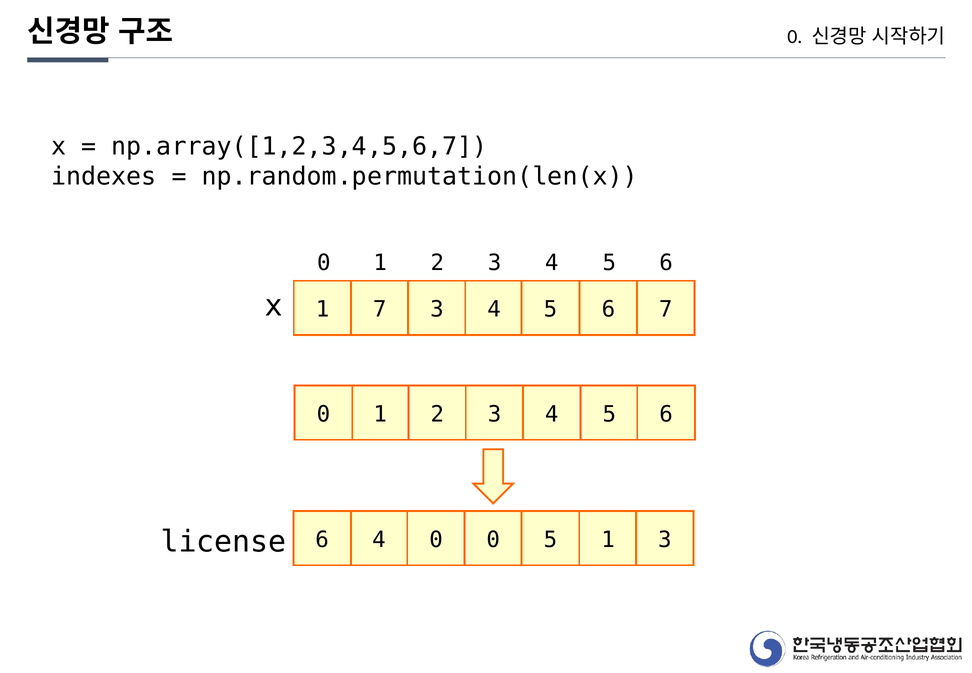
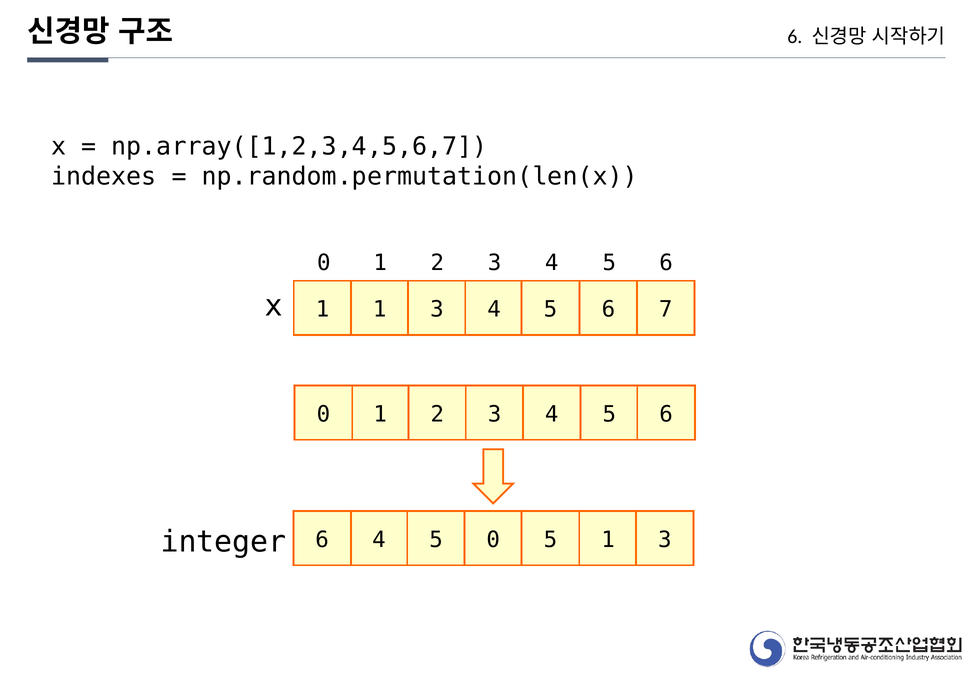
0: 0 -> 6 (795, 37)
1 7: 7 -> 1 (380, 309)
license: license -> integer (223, 542)
0: 0 -> 5 (436, 540)
